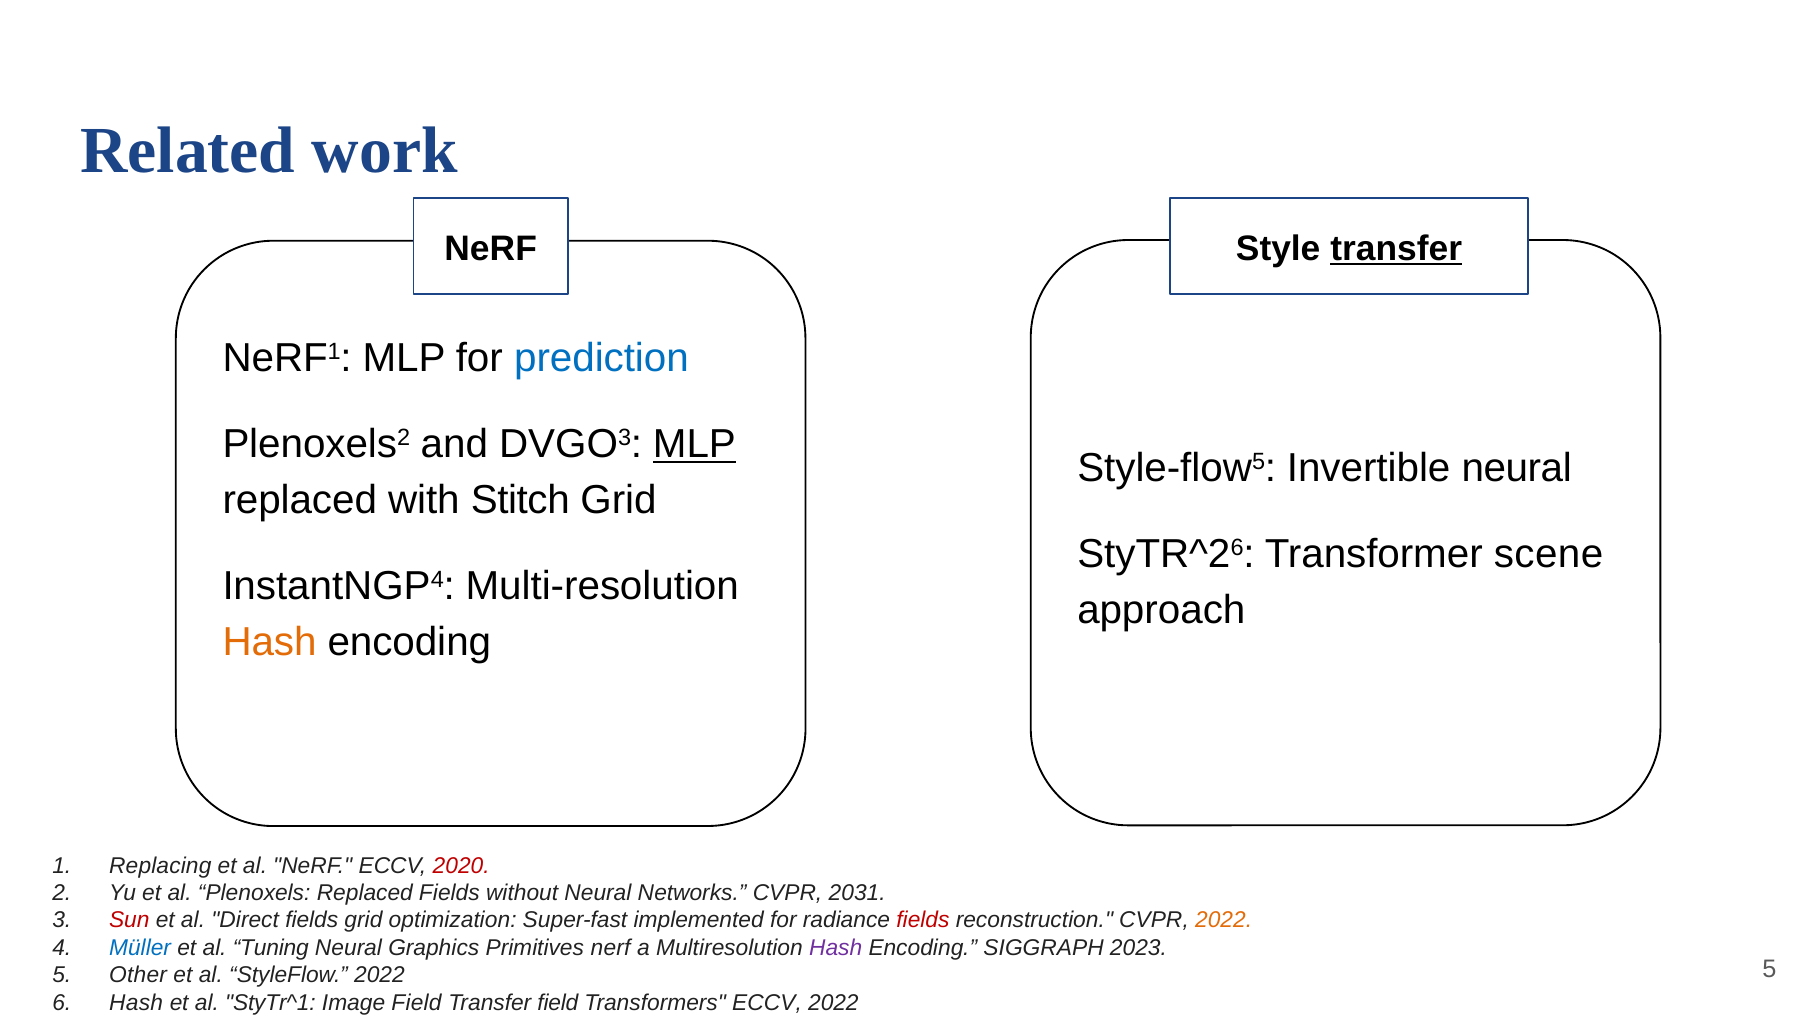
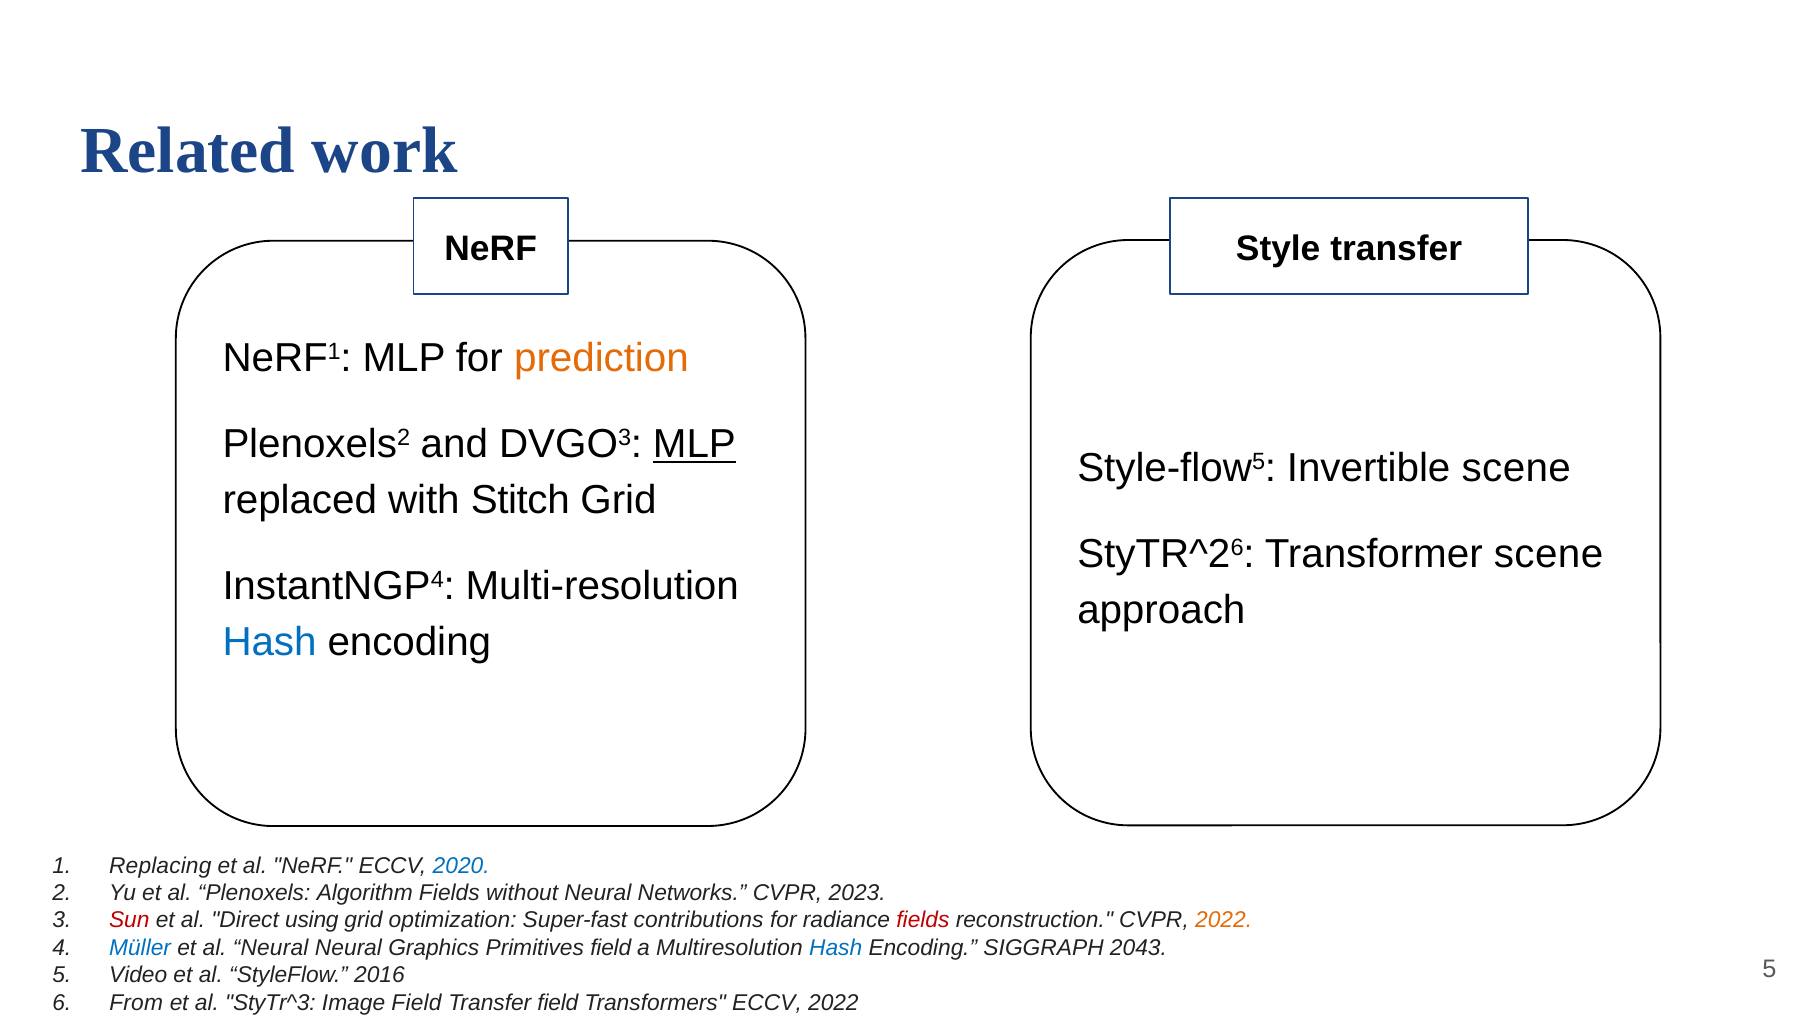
transfer underline: present -> none (1396, 248)
prediction colour: blue -> orange (601, 358)
Invertible neural: neural -> scene (1516, 468)
Hash colour: orange -> blue (270, 642)
2020 colour: red -> blue (461, 865)
Plenoxels Replaced: Replaced -> Algorithm (365, 892)
2031: 2031 -> 2023 (857, 892)
Direct fields: fields -> using (312, 920)
implemented: implemented -> contributions (699, 920)
al Tuning: Tuning -> Neural (271, 947)
Primitives nerf: nerf -> field (611, 947)
Hash colour: purple -> blue (836, 947)
2023: 2023 -> 2043 (1138, 947)
Other: Other -> Video (138, 974)
StyleFlow 2022: 2022 -> 2016 (379, 974)
Hash: Hash -> From (136, 1002)
StyTr^1: StyTr^1 -> StyTr^3 (271, 1002)
